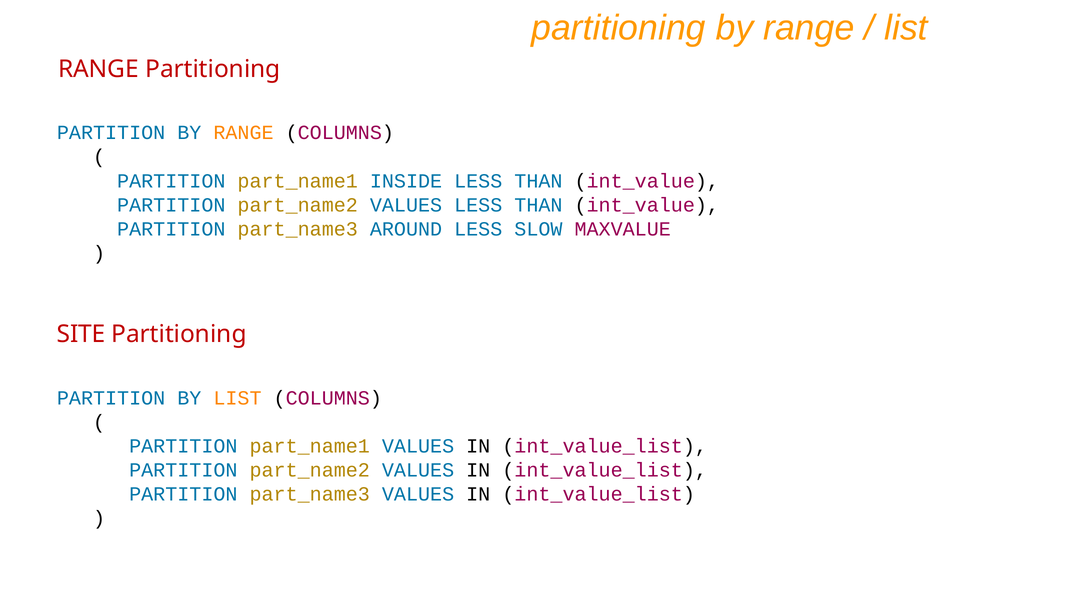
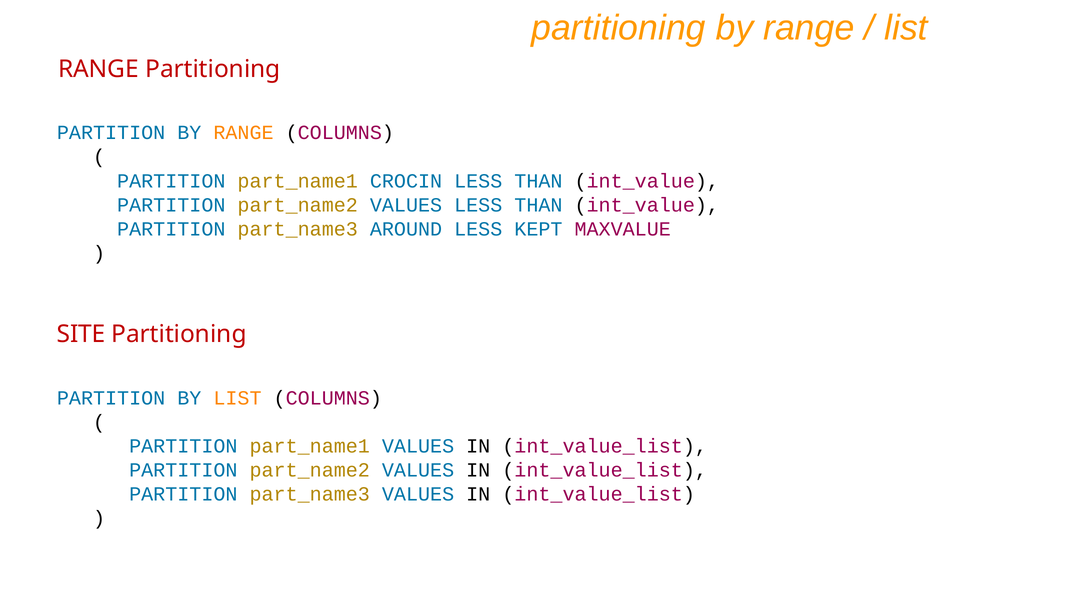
INSIDE: INSIDE -> CROCIN (406, 181)
SLOW: SLOW -> KEPT (538, 229)
